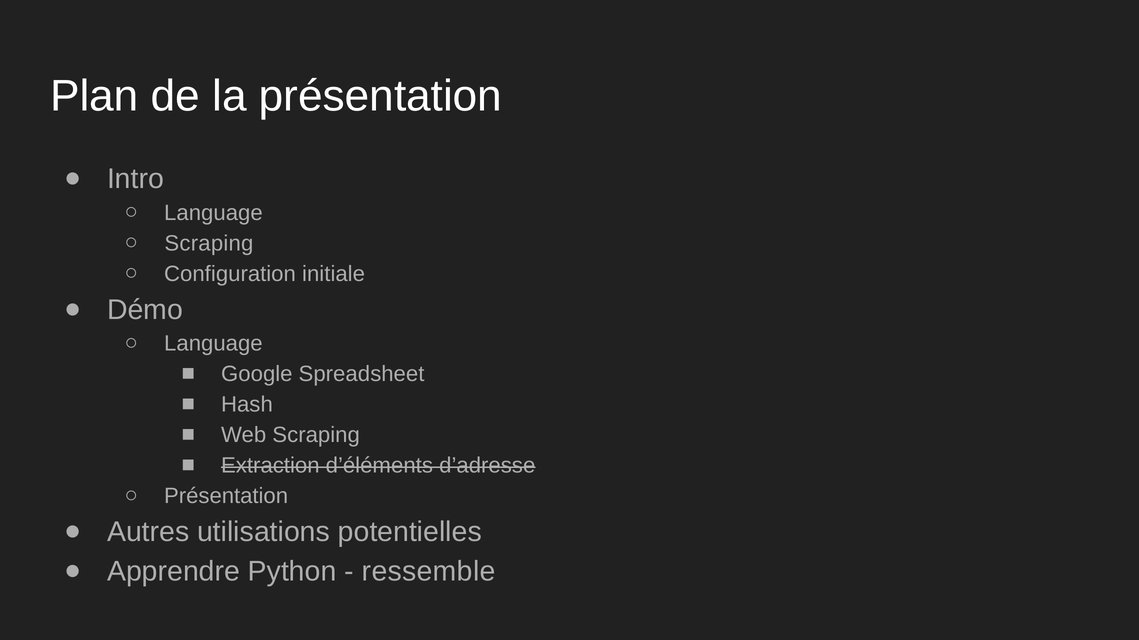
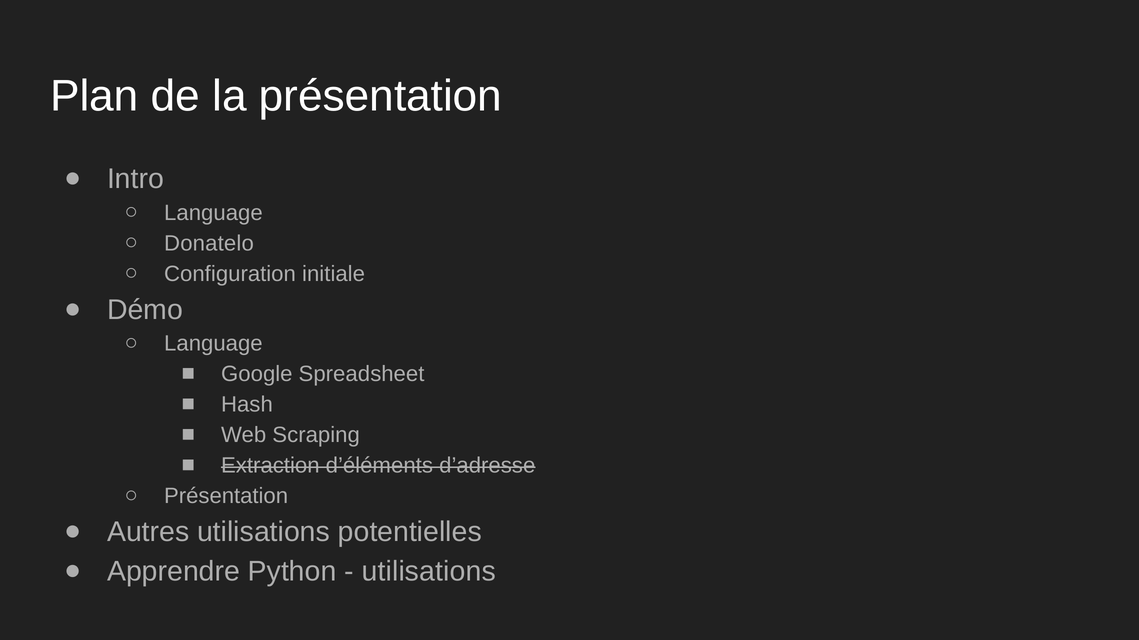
Scraping: Scraping -> Donatelo (209, 244)
ressemble: ressemble -> utilisations (429, 572)
